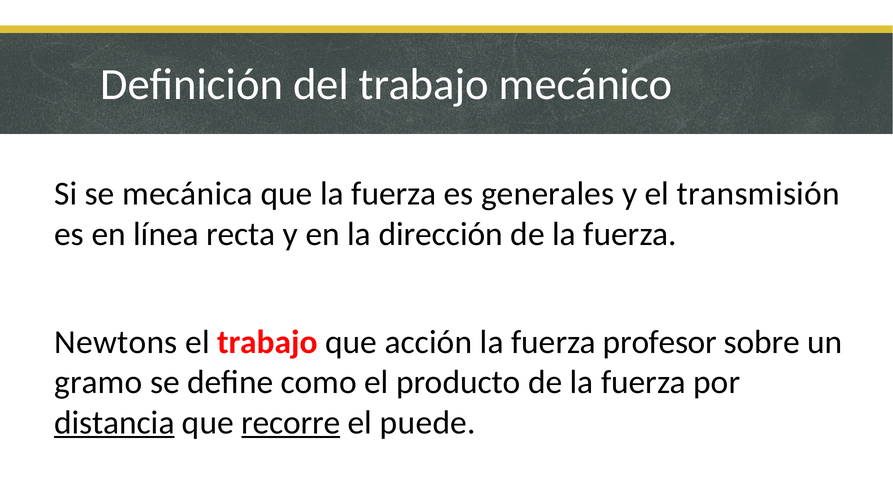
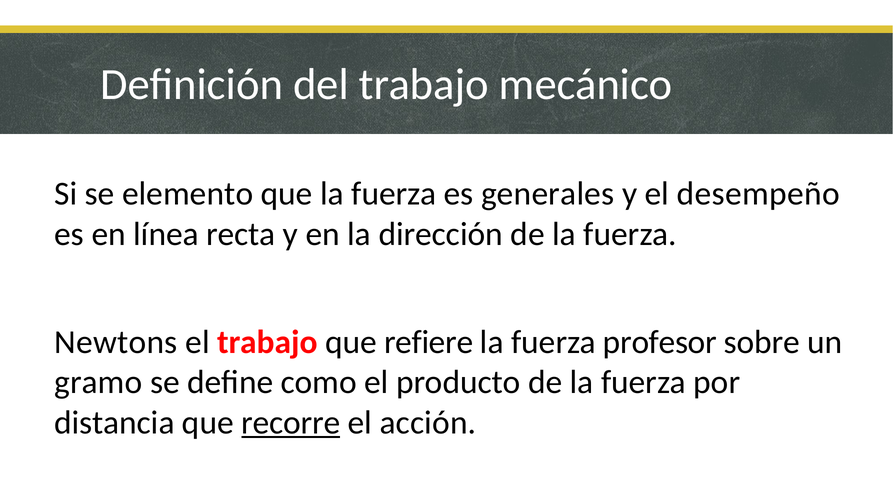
mecánica: mecánica -> elemento (188, 194)
transmisión: transmisión -> desempeño (758, 194)
acción: acción -> refiere (429, 342)
distancia underline: present -> none (114, 423)
puede: puede -> acción (428, 423)
